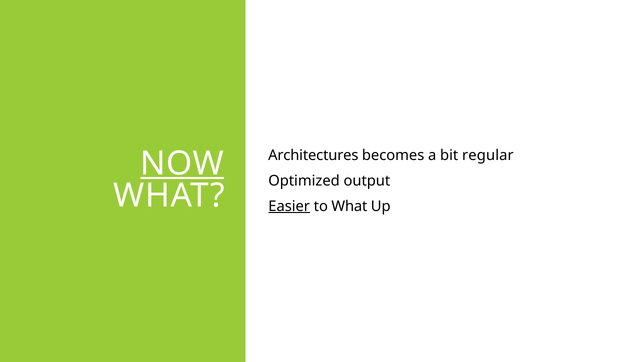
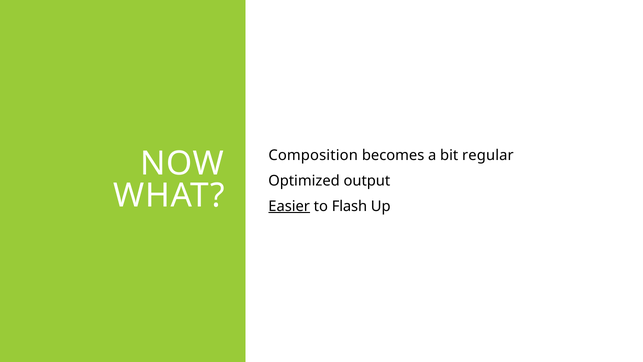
Architectures: Architectures -> Composition (313, 155)
NOW underline: present -> none (182, 163)
to What: What -> Flash (349, 206)
